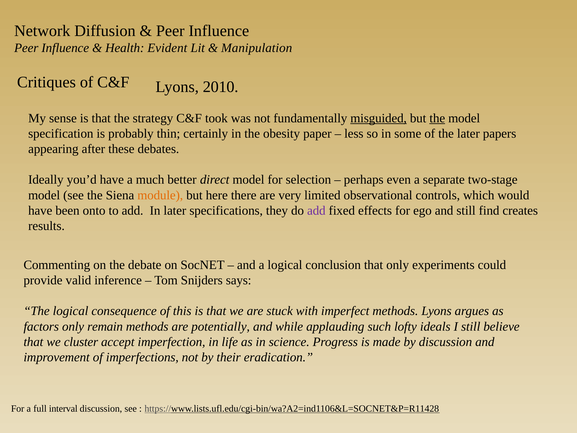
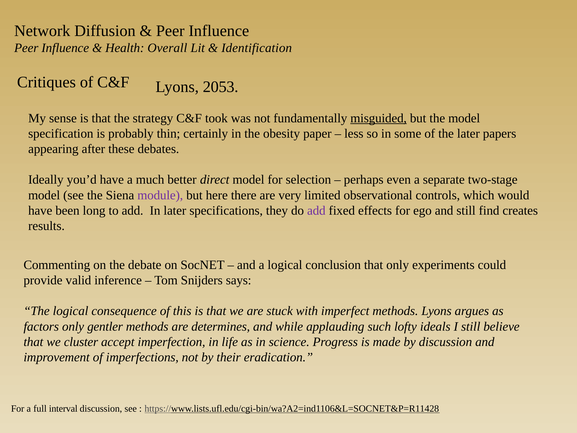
Evident: Evident -> Overall (167, 48)
Manipulation: Manipulation -> Identification (257, 48)
2010: 2010 -> 2053 (221, 87)
the underline: present -> none (437, 118)
module colour: orange -> purple (160, 195)
onto: onto -> long (94, 210)
remain: remain -> gentler (105, 326)
potentially: potentially -> determines (221, 326)
